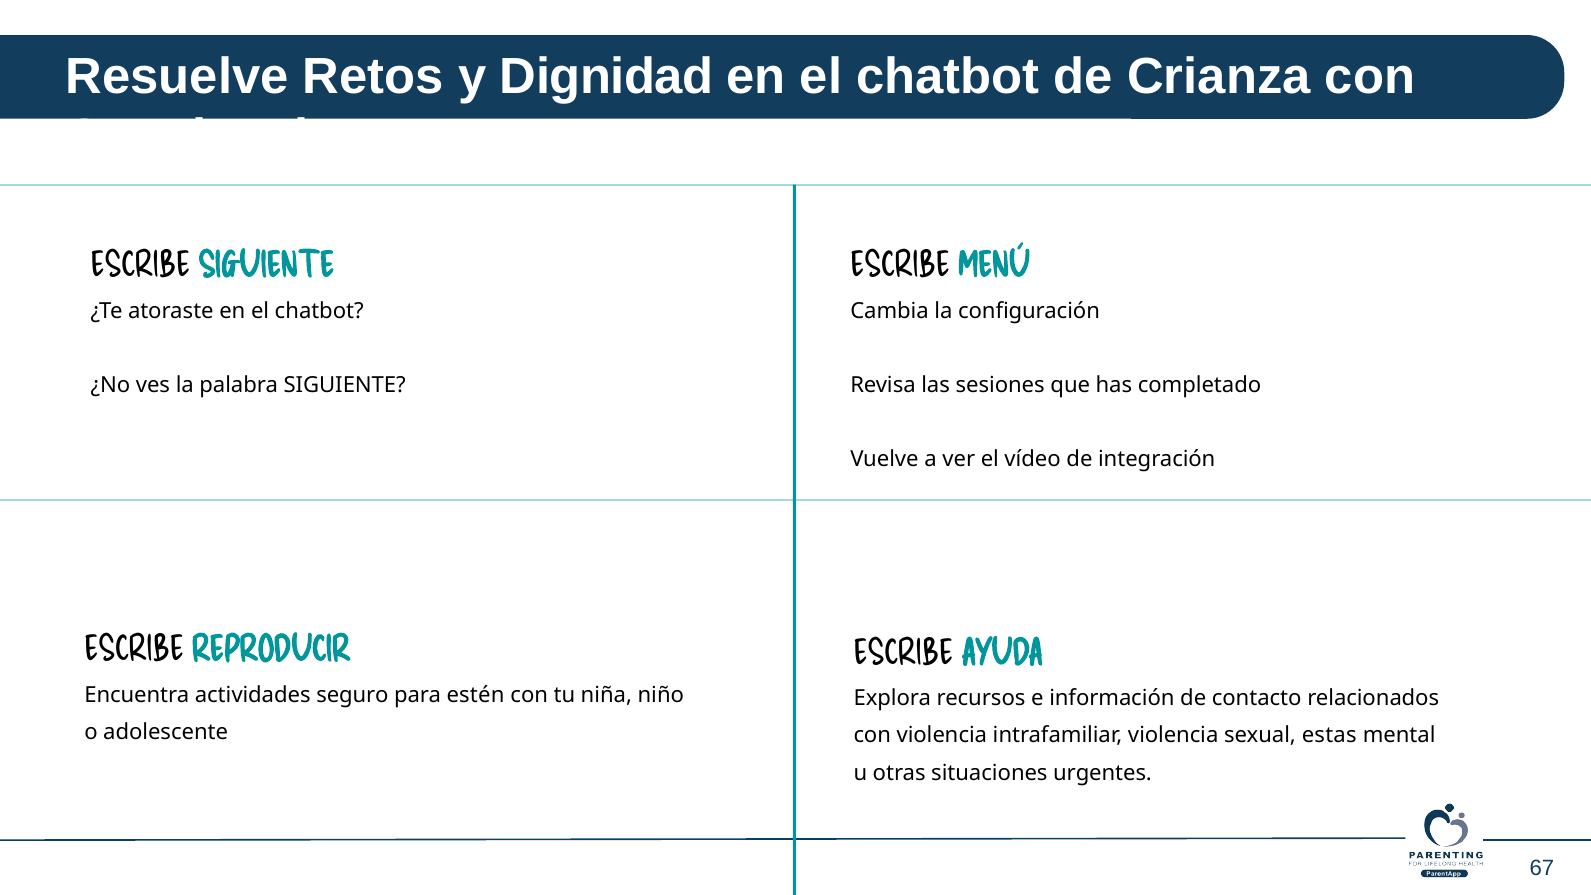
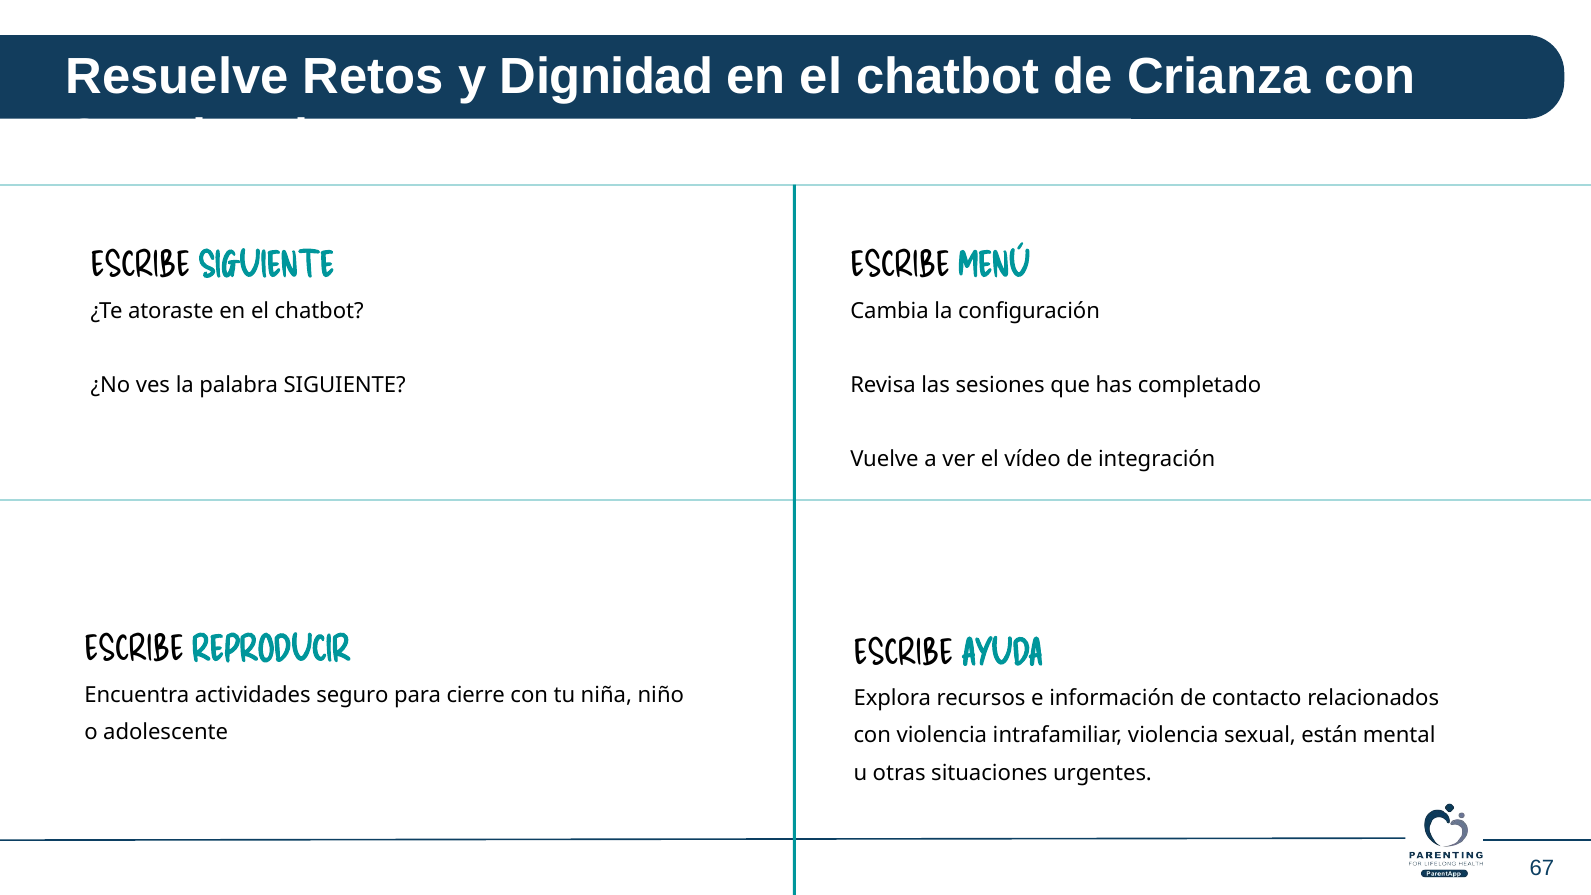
estén: estén -> cierre (476, 695)
estas: estas -> están (1329, 736)
